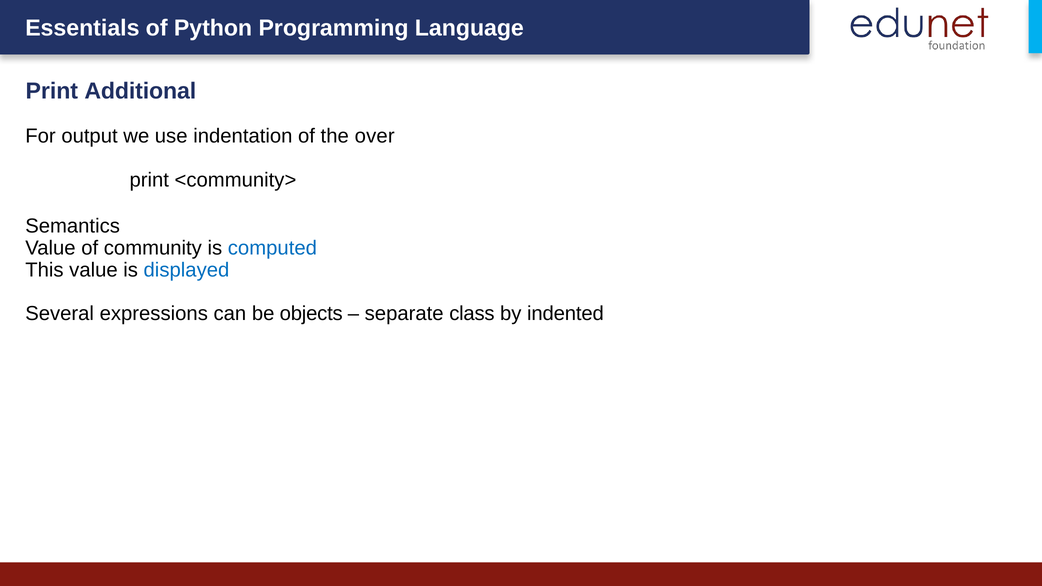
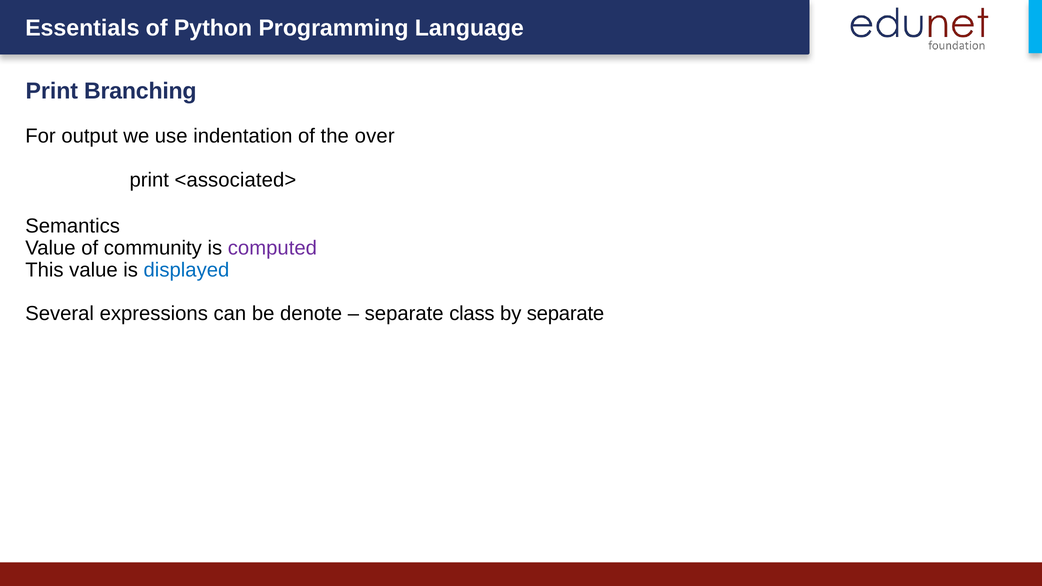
Additional: Additional -> Branching (140, 91)
<community>: <community> -> <associated> (235, 180)
computed colour: blue -> purple (272, 248)
objects: objects -> denote (311, 314)
by indented: indented -> separate (566, 314)
